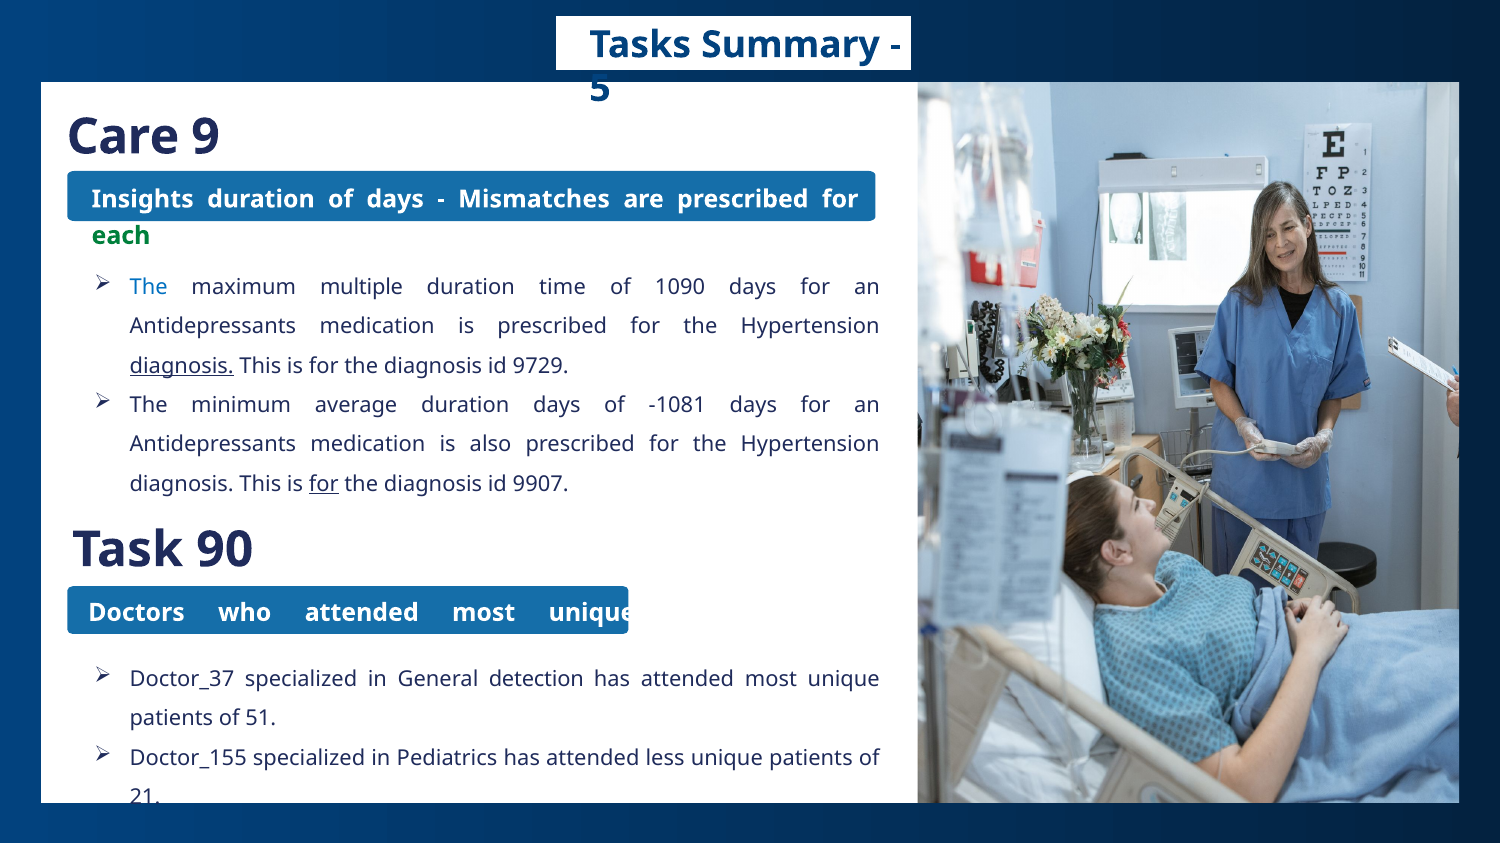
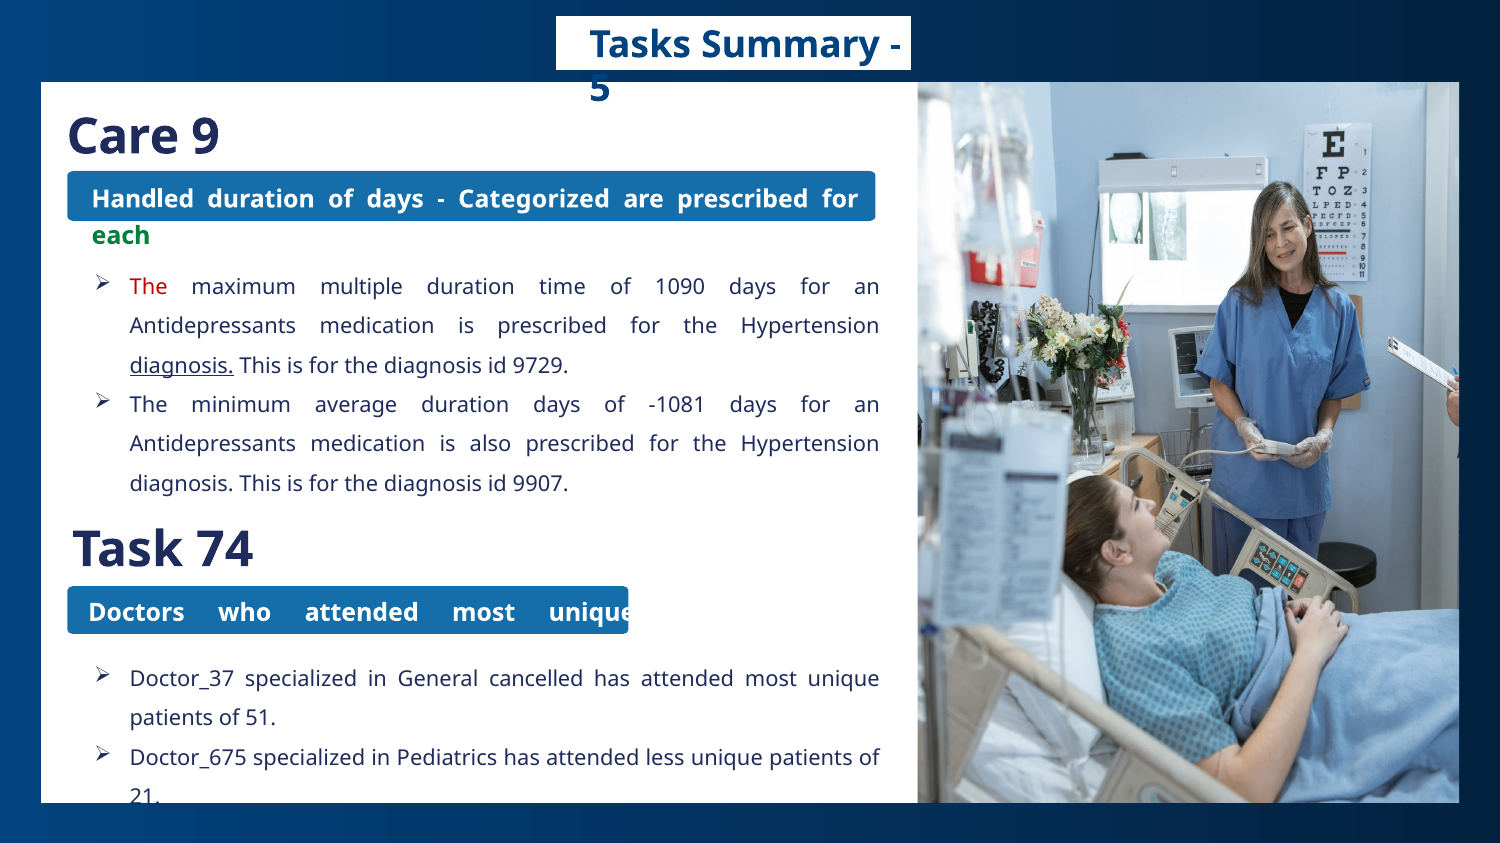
Insights: Insights -> Handled (143, 199)
Mismatches: Mismatches -> Categorized (534, 199)
The colour: blue -> red (149, 288)
for underline: present -> none (324, 484)
90: 90 -> 74 (225, 550)
detection: detection -> cancelled (536, 680)
Doctor_155: Doctor_155 -> Doctor_675 (188, 759)
